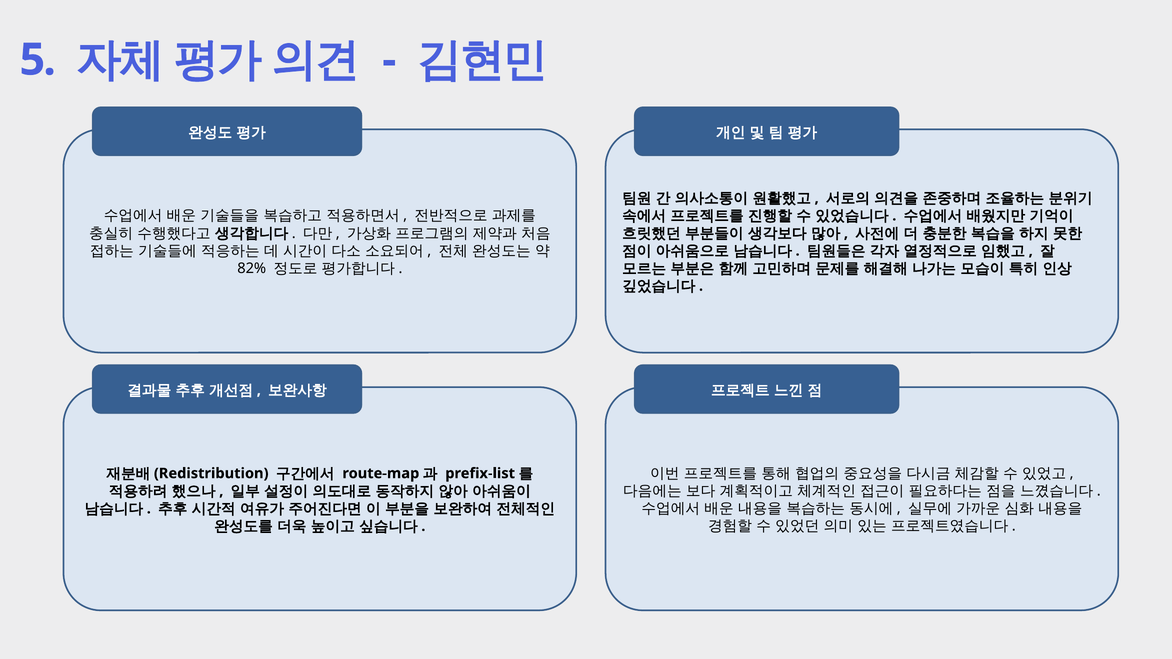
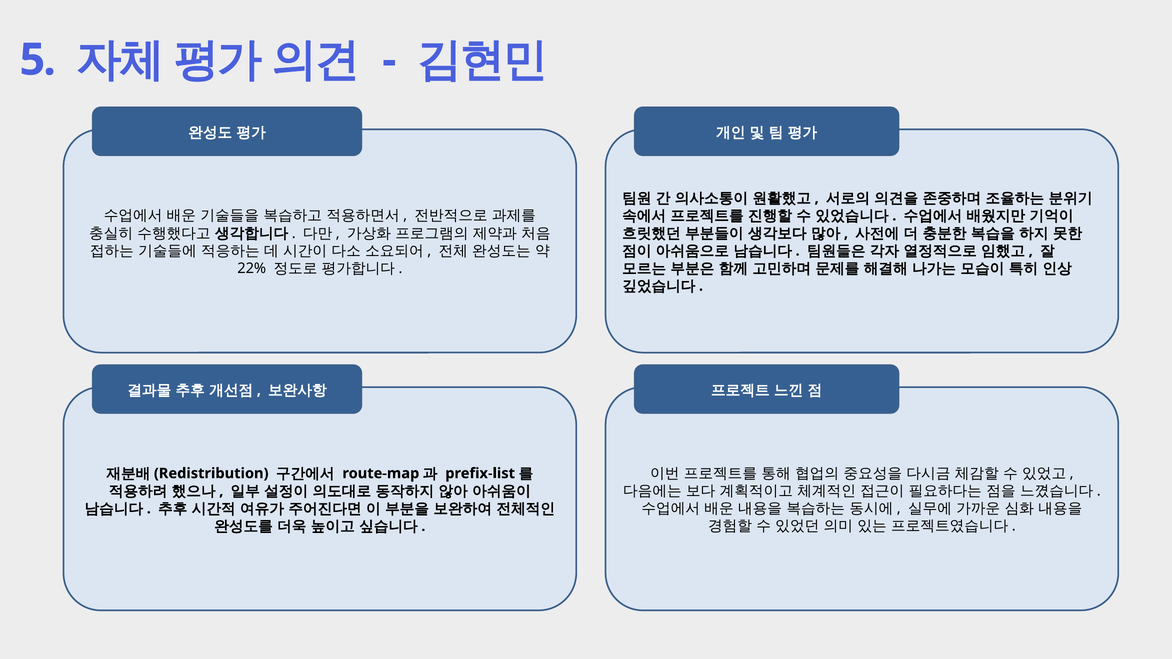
82%: 82% -> 22% (252, 268)
